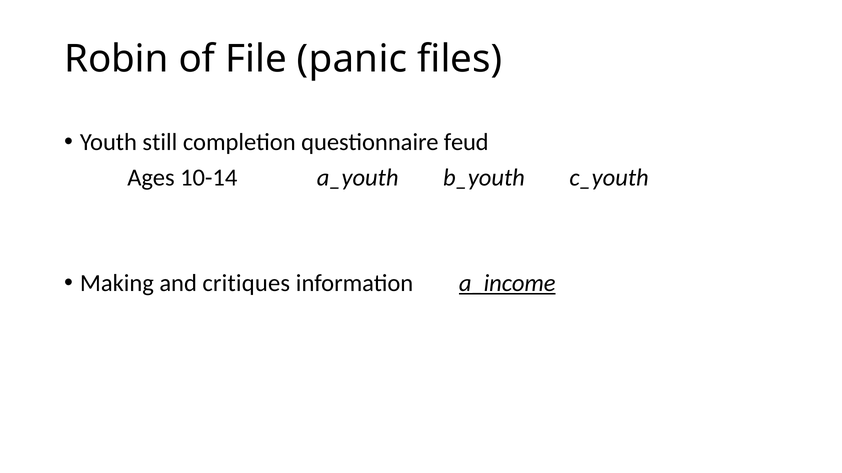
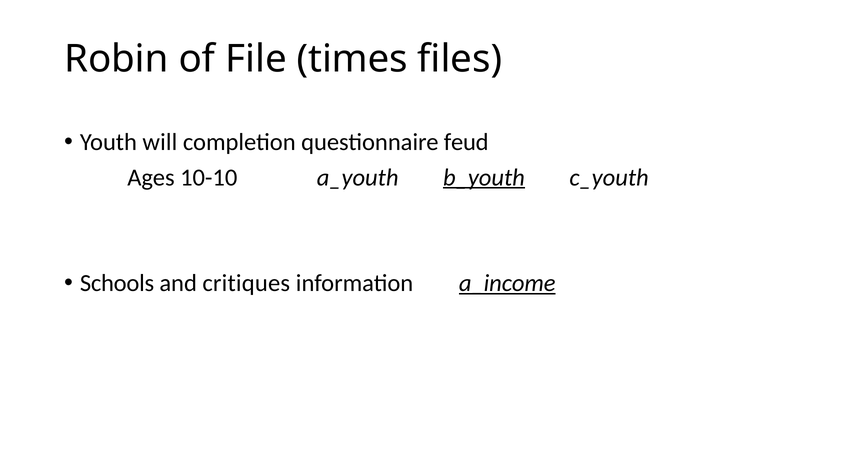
panic: panic -> times (352, 59)
still: still -> will (160, 142)
10-14: 10-14 -> 10-10 (209, 178)
b_youth underline: none -> present (484, 178)
Making: Making -> Schools (117, 284)
